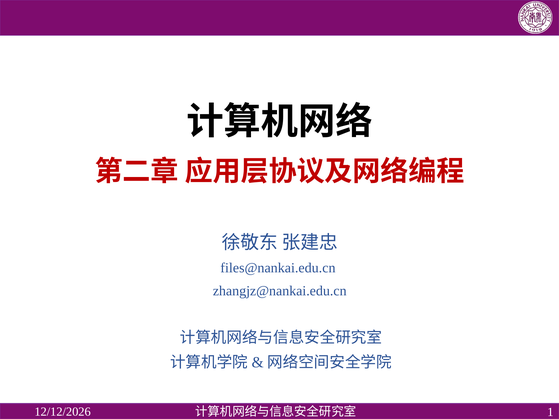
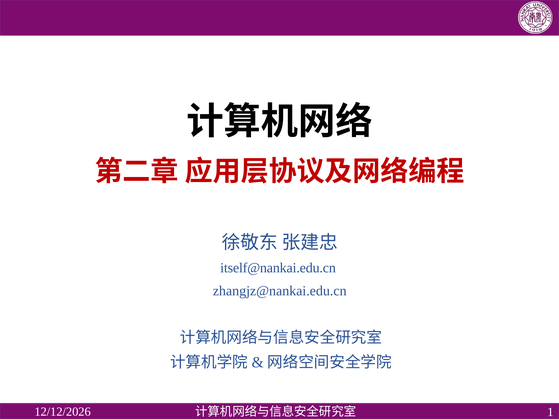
files@nankai.edu.cn: files@nankai.edu.cn -> itself@nankai.edu.cn (278, 268)
